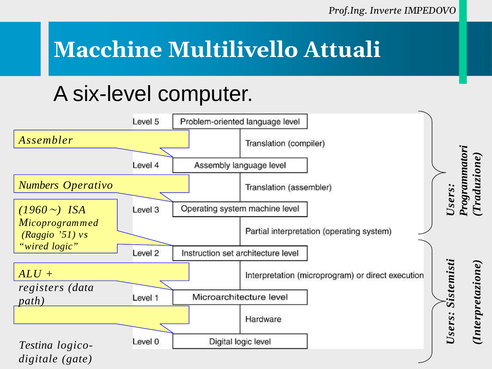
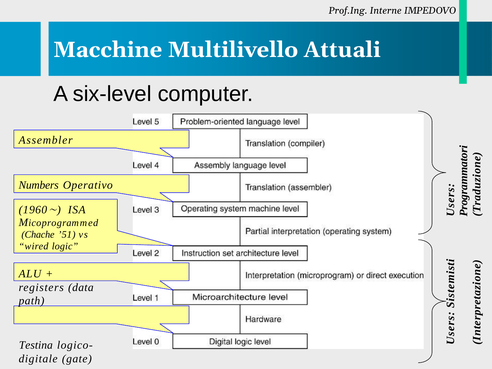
Inverte: Inverte -> Interne (386, 11)
Raggio: Raggio -> Chache (38, 235)
